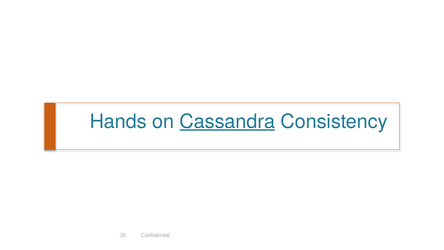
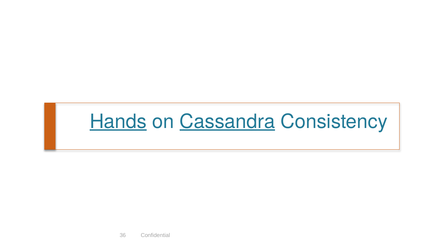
Hands underline: none -> present (118, 121)
